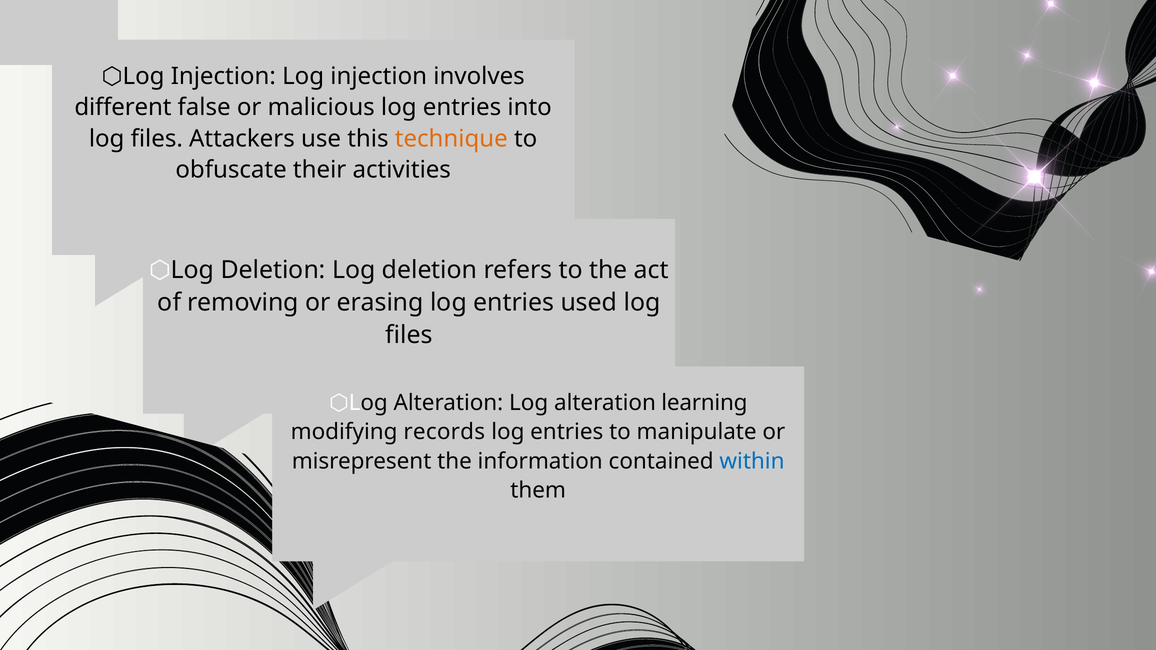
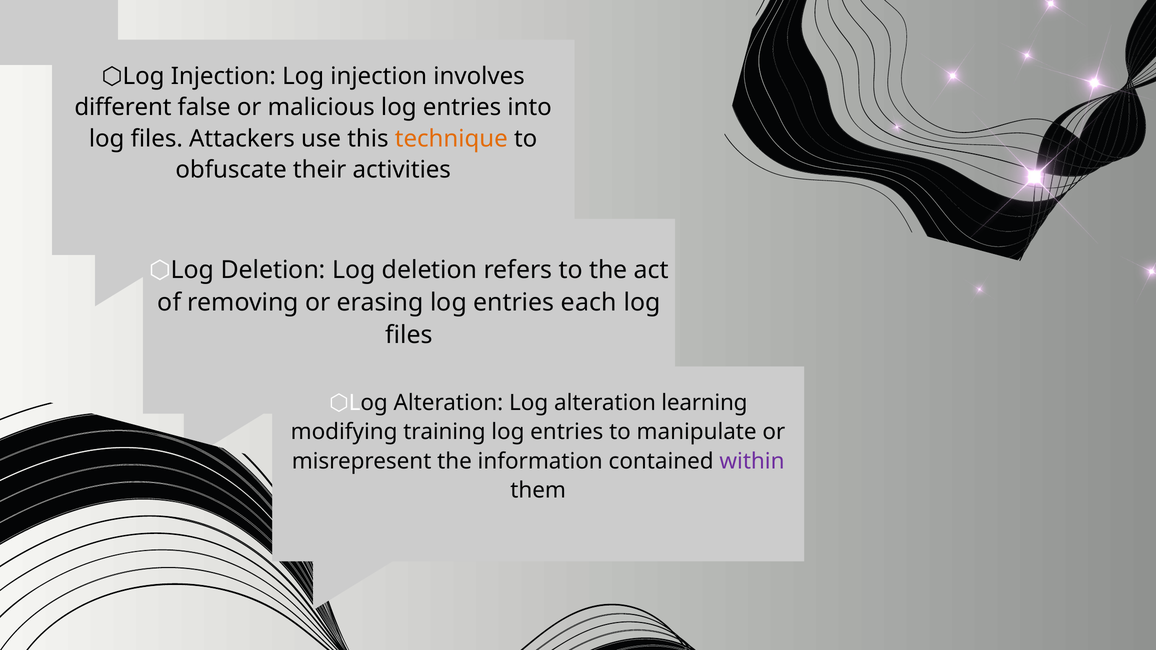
used: used -> each (589, 303)
records: records -> training (444, 432)
within colour: blue -> purple (752, 461)
